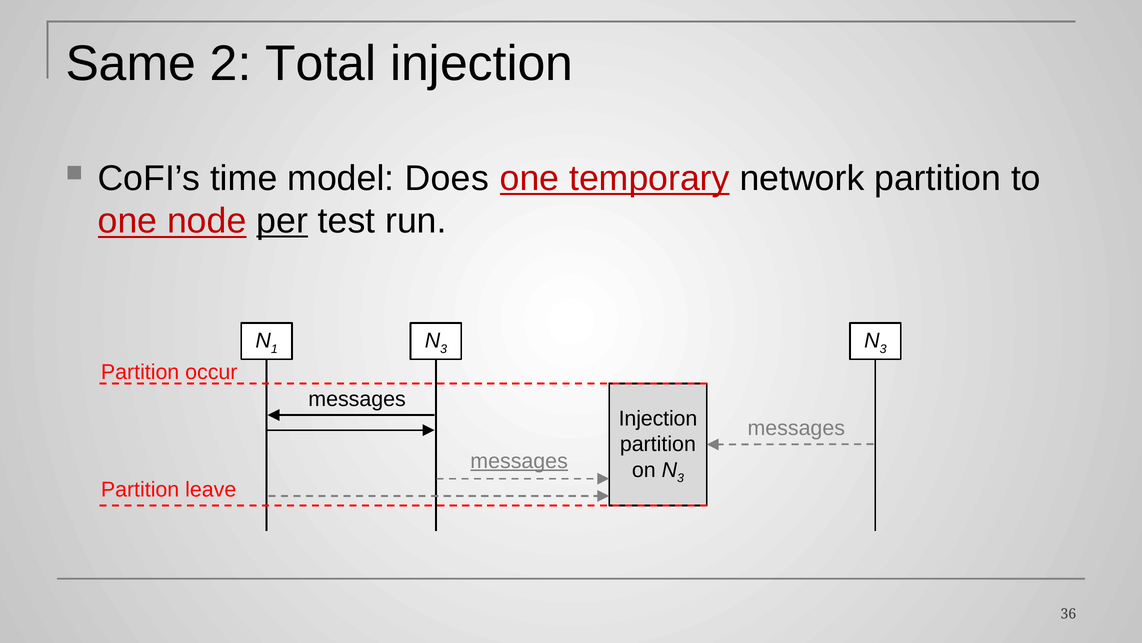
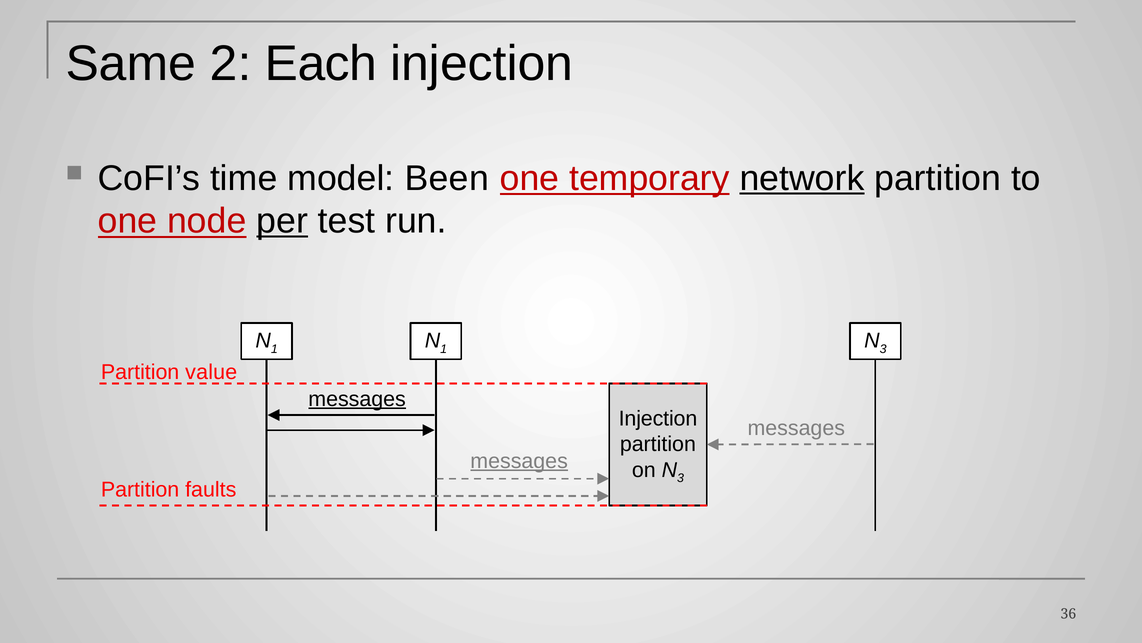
Total: Total -> Each (321, 64)
Does: Does -> Been (447, 178)
network underline: none -> present (802, 178)
3: 3 -> 1 (444, 349)
occur: occur -> value (211, 372)
messages underline: none -> present (357, 399)
leave: leave -> faults (211, 489)
